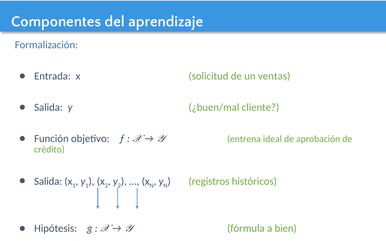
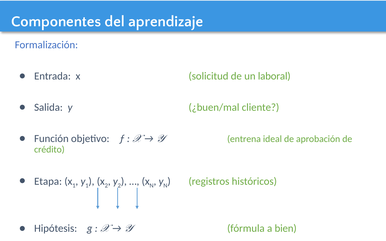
ventas: ventas -> laboral (274, 76)
Salida: Salida -> Etapa (48, 182)
